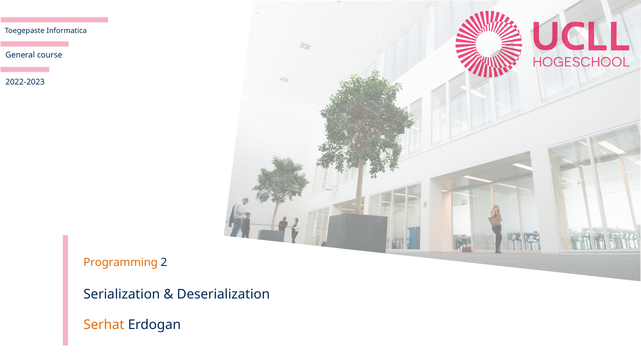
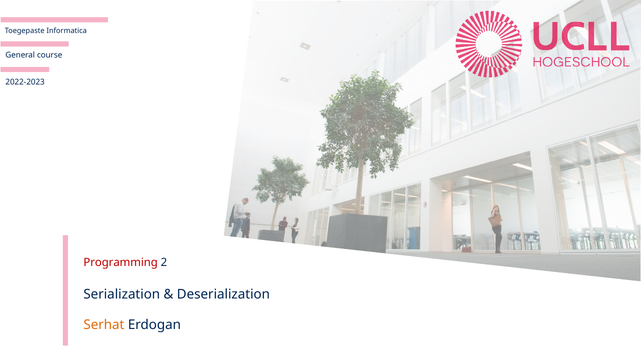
Programming colour: orange -> red (121, 262)
